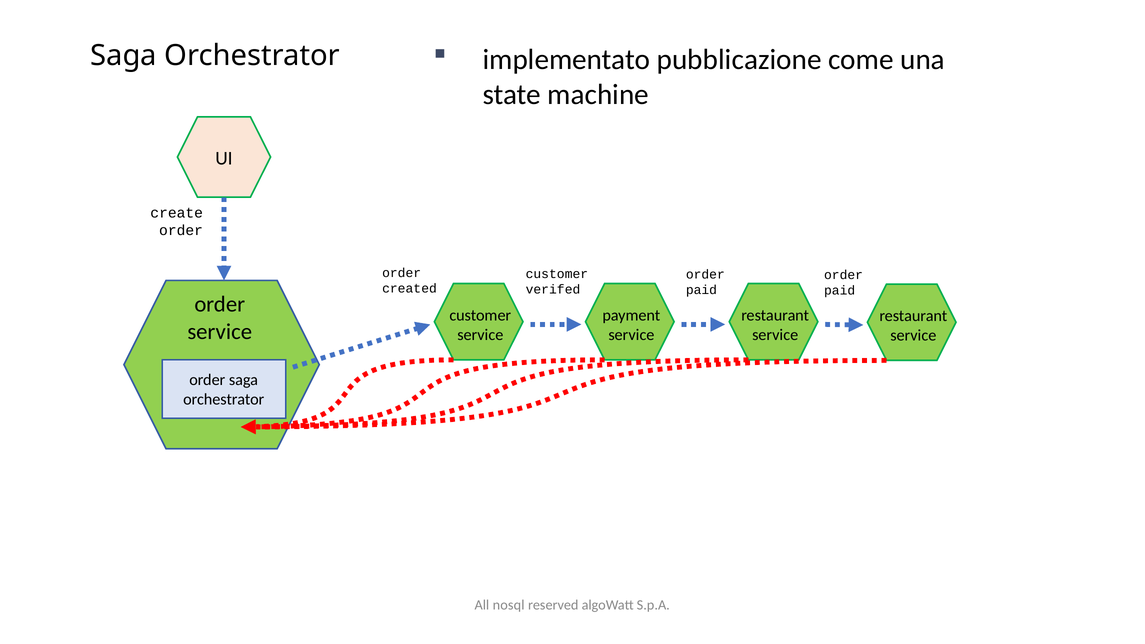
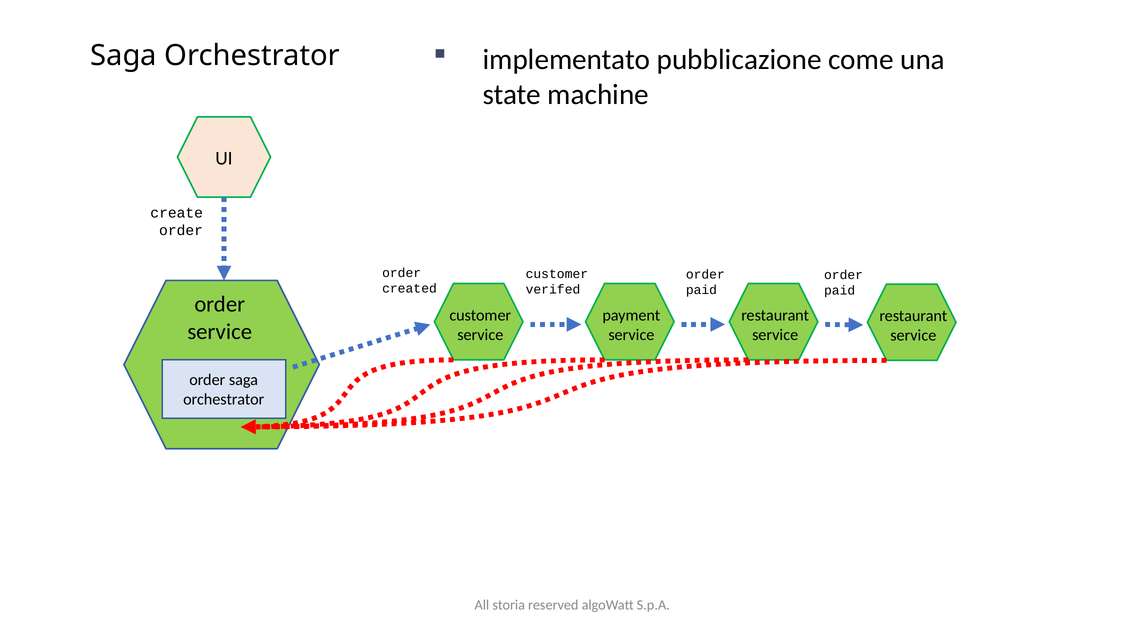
nosql: nosql -> storia (509, 605)
